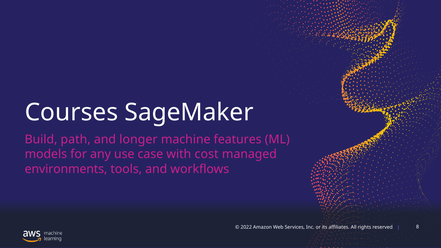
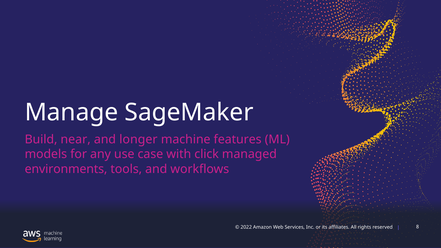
Courses: Courses -> Manage (72, 112)
path: path -> near (76, 140)
cost: cost -> click (207, 154)
